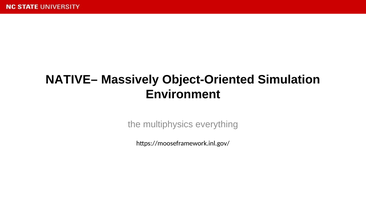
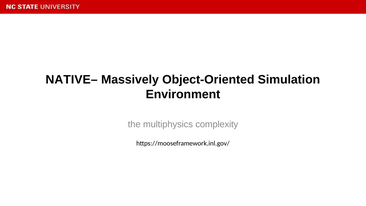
everything: everything -> complexity (217, 124)
